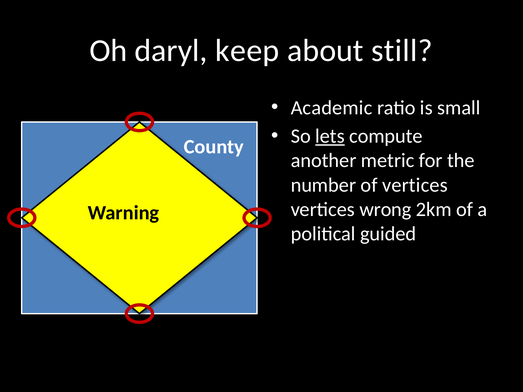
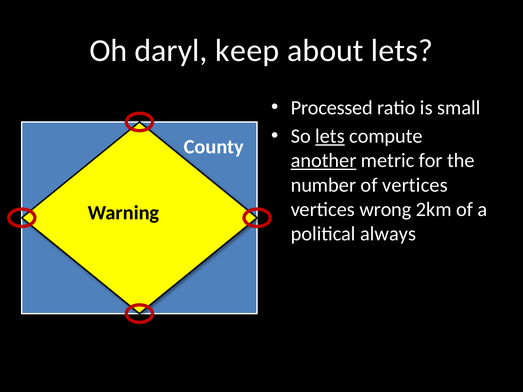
about still: still -> lets (402, 51)
Academic: Academic -> Processed (332, 108)
another underline: none -> present (324, 161)
guided: guided -> always (388, 234)
